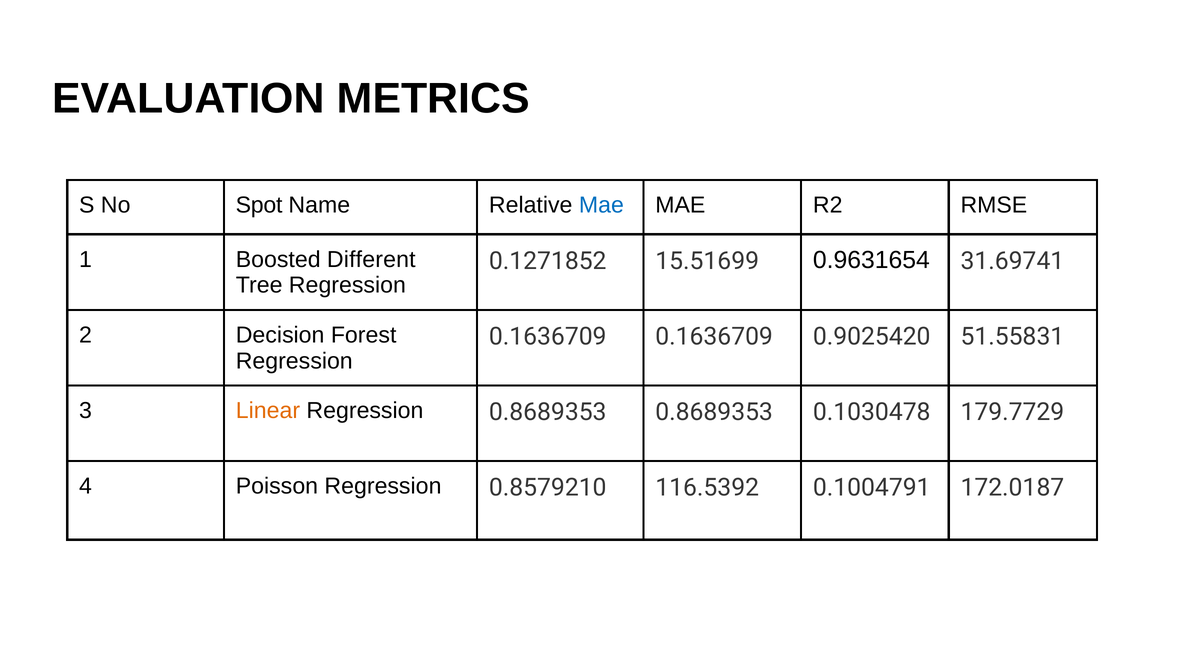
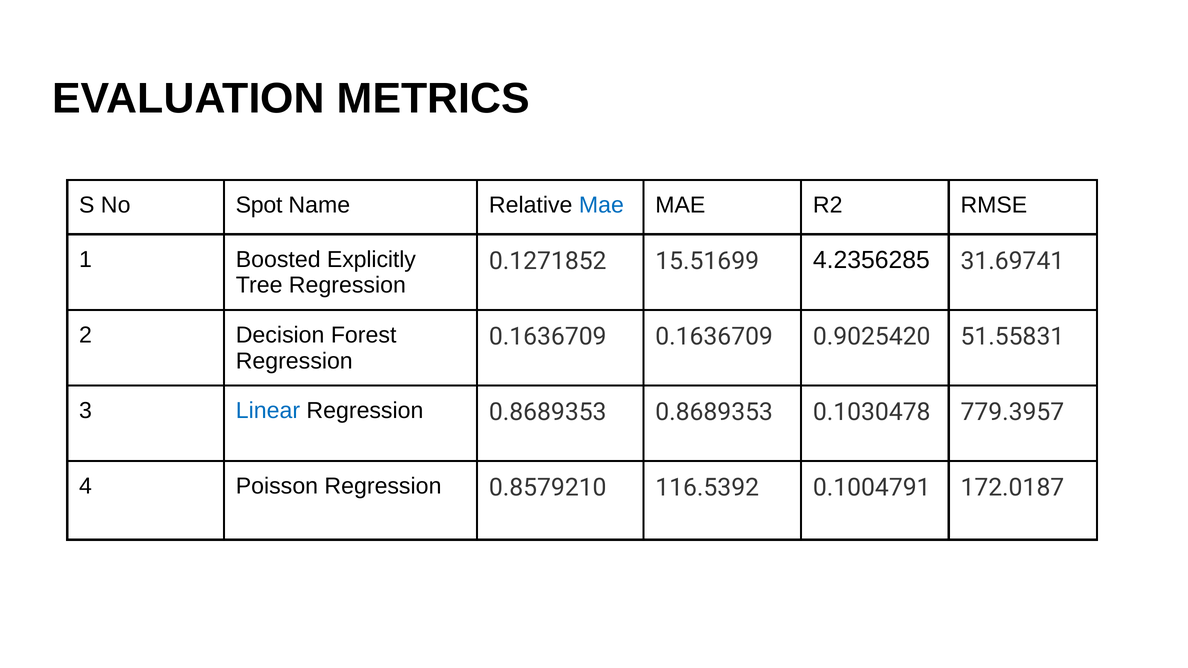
Different: Different -> Explicitly (371, 260)
0.9631654: 0.9631654 -> 4.2356285 (871, 260)
Linear colour: orange -> blue (268, 411)
179.7729: 179.7729 -> 779.3957 (1012, 412)
